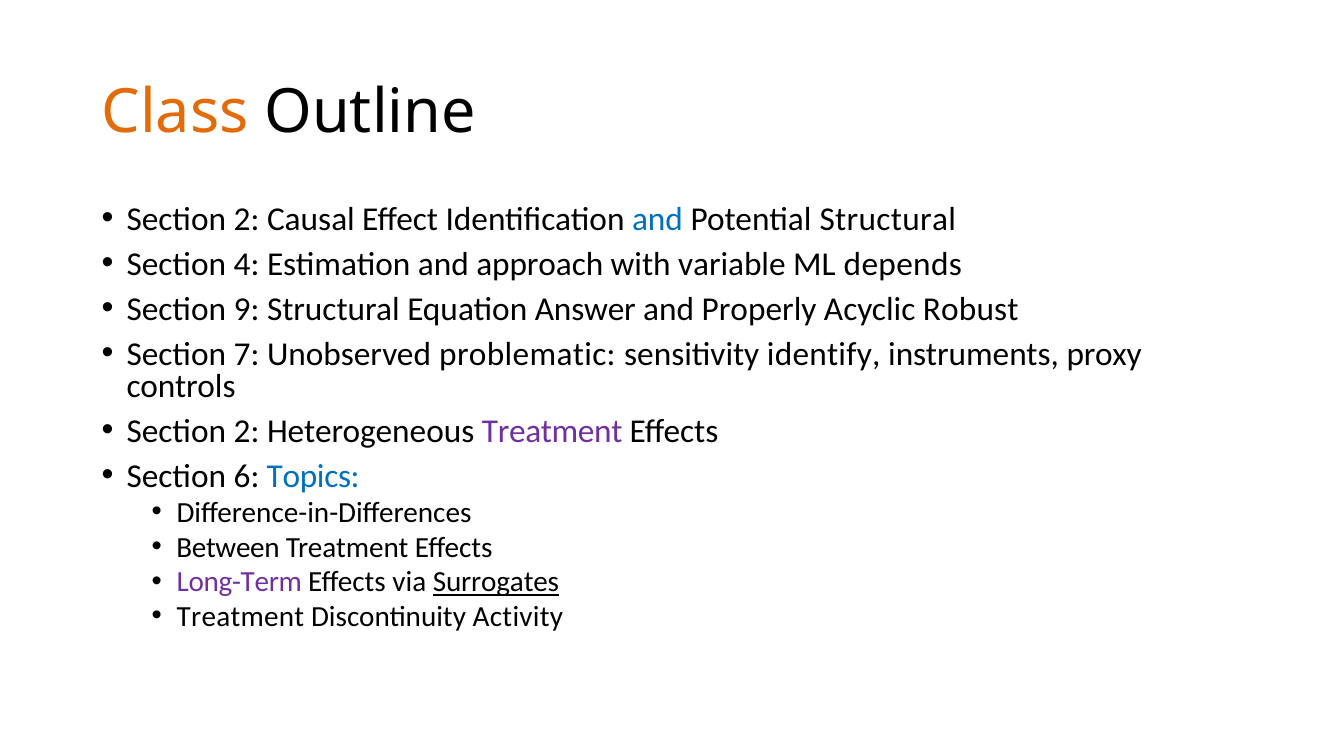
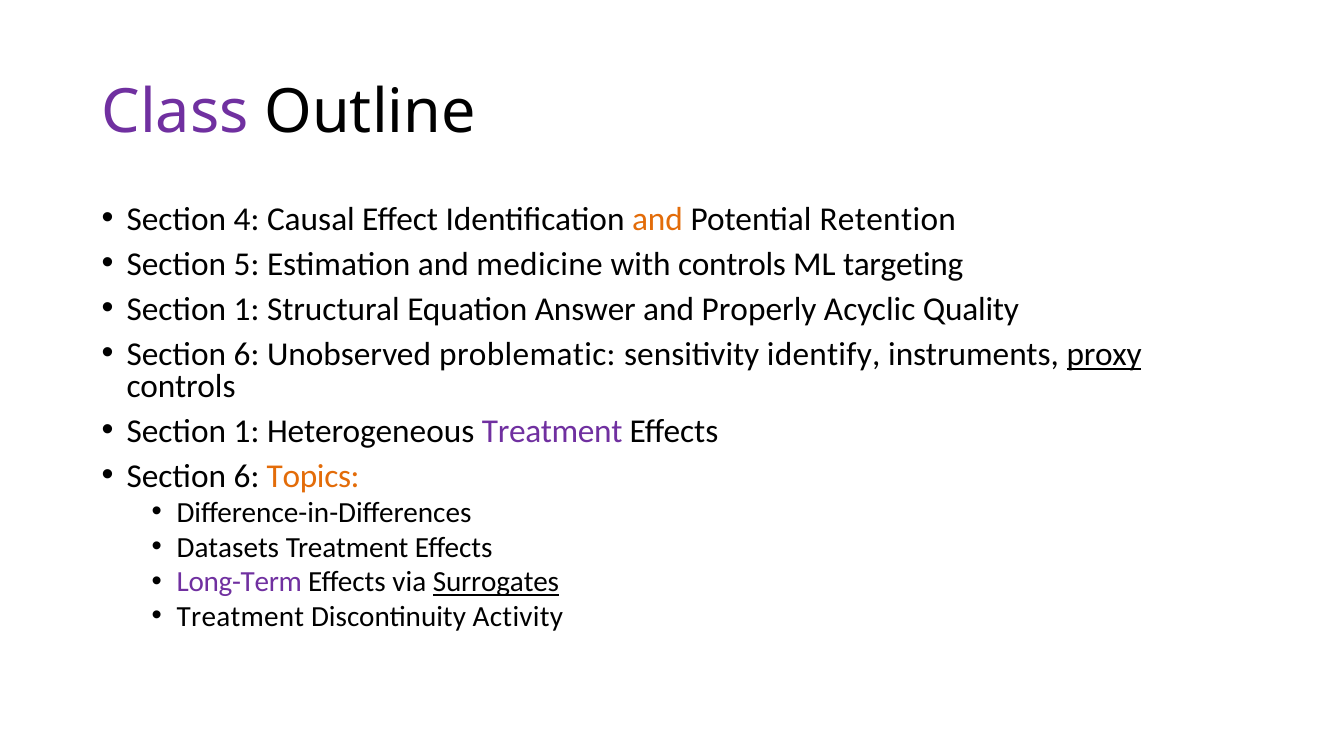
Class colour: orange -> purple (175, 112)
2: 2 -> 4 (247, 219)
and colour: blue -> orange (657, 219)
Potential Structural: Structural -> Retention (888, 219)
4: 4 -> 5 (247, 264)
approach: approach -> medicine (540, 264)
with variable: variable -> controls (732, 264)
depends: depends -> targeting (903, 264)
9: 9 -> 1 (247, 309)
Robust: Robust -> Quality (971, 309)
7: 7 -> 6 (247, 354)
proxy underline: none -> present (1104, 354)
2: 2 -> 1 (247, 431)
Topics colour: blue -> orange (313, 476)
Between: Between -> Datasets (228, 548)
